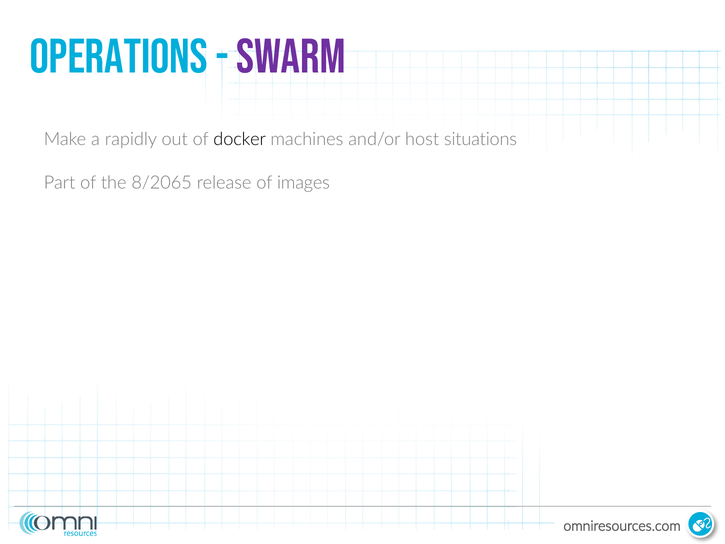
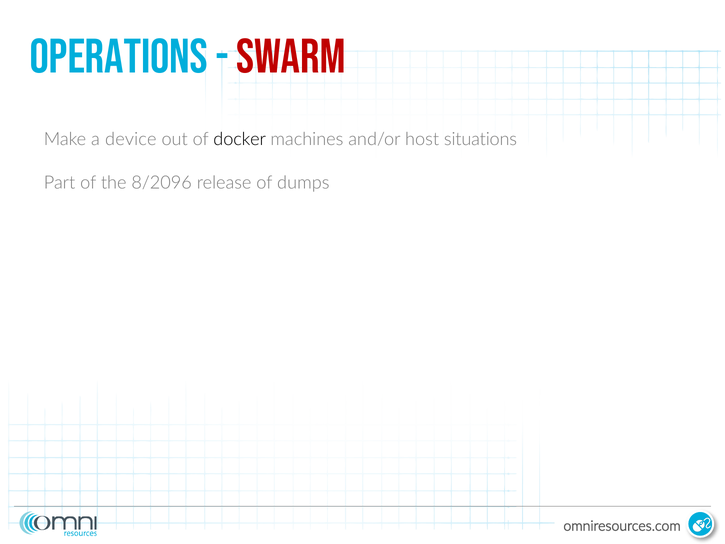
Swarm colour: purple -> red (291, 57)
rapidly: rapidly -> device (131, 139)
8/2065: 8/2065 -> 8/2096 (162, 183)
images: images -> dumps (303, 183)
